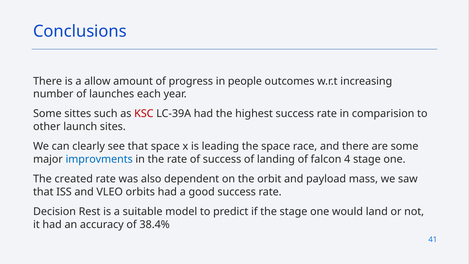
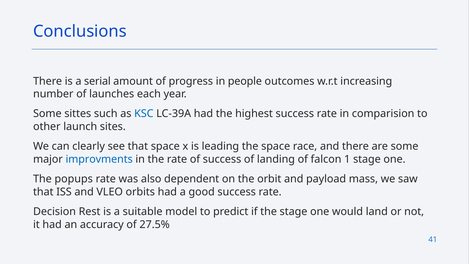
allow: allow -> serial (97, 81)
KSC colour: red -> blue (144, 114)
4: 4 -> 1 (347, 159)
created: created -> popups (74, 179)
38.4%: 38.4% -> 27.5% (155, 224)
